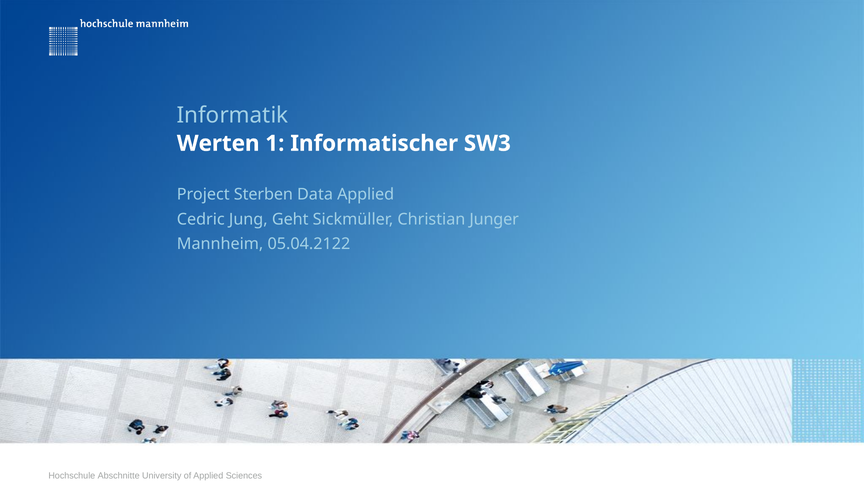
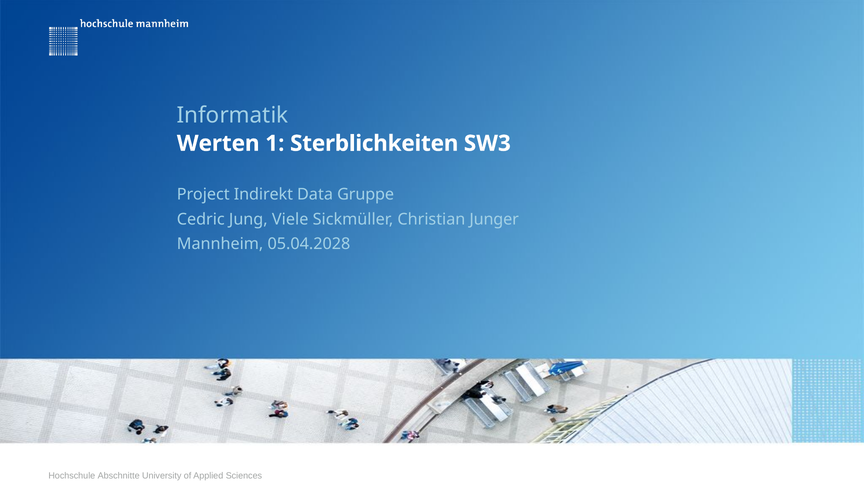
Informatischer: Informatischer -> Sterblichkeiten (374, 143)
Sterben: Sterben -> Indirekt (263, 195)
Data Applied: Applied -> Gruppe (366, 195)
Geht: Geht -> Viele (290, 219)
05.04.2122: 05.04.2122 -> 05.04.2028 (309, 244)
